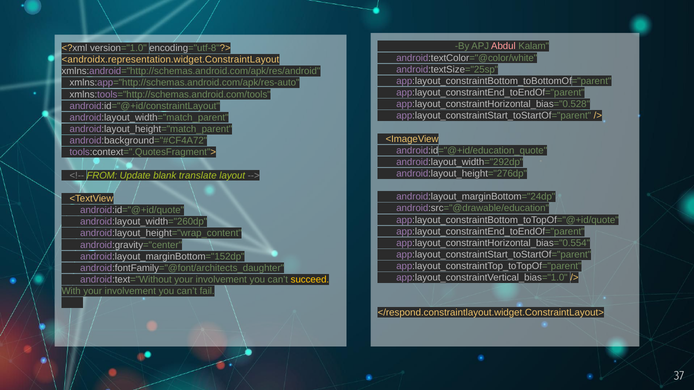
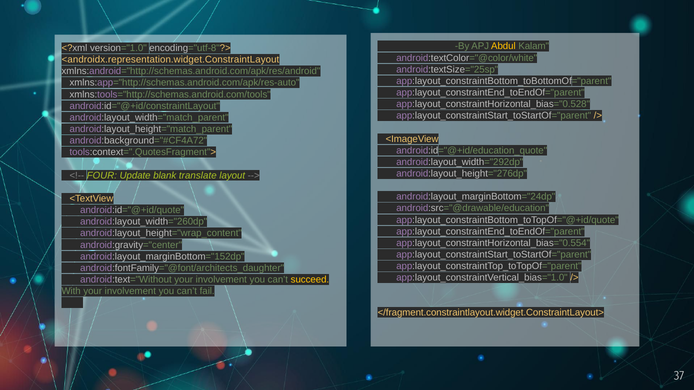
Abdul colour: pink -> yellow (503, 46)
FROM: FROM -> FOUR (102, 176)
</respond.constraintlayout.widget.ConstraintLayout>: </respond.constraintlayout.widget.ConstraintLayout> -> </fragment.constraintlayout.widget.ConstraintLayout> (491, 313)
